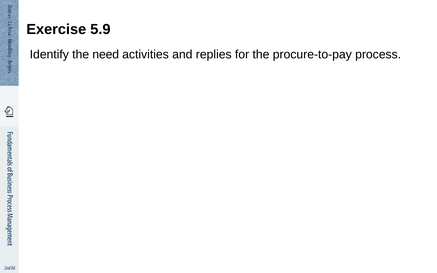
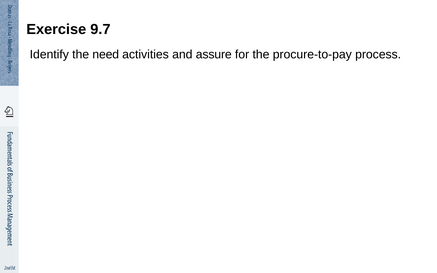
5.9: 5.9 -> 9.7 (100, 29)
replies: replies -> assure (214, 55)
